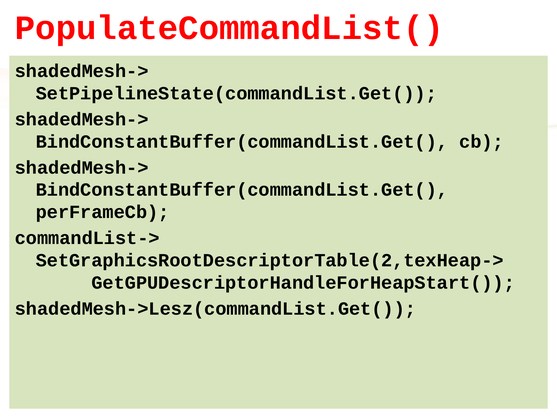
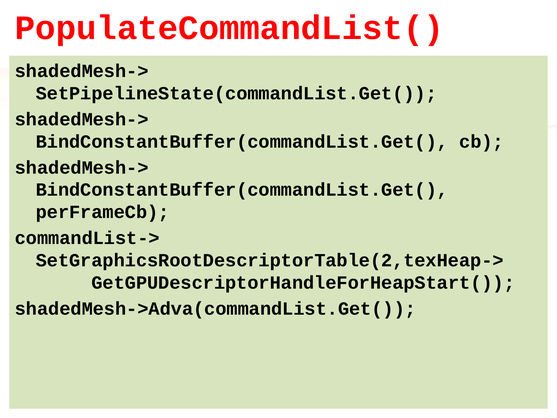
shadedMesh->Lesz(commandList.Get(: shadedMesh->Lesz(commandList.Get( -> shadedMesh->Adva(commandList.Get( (215, 309)
